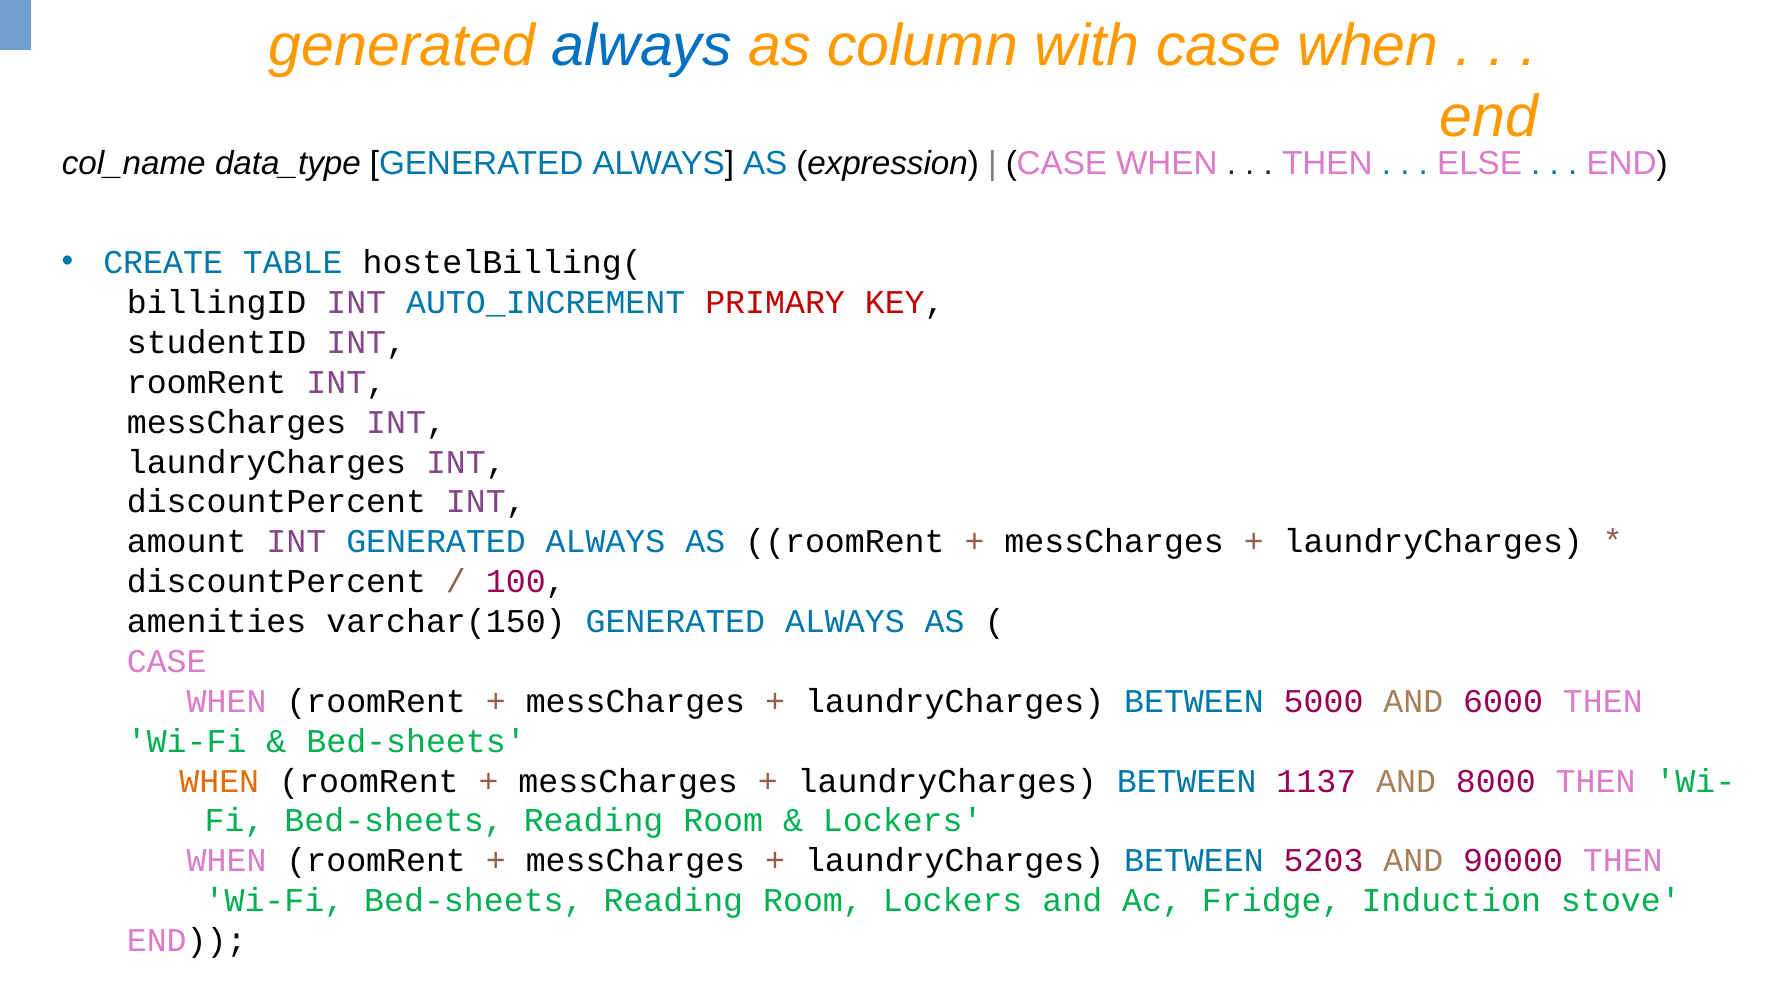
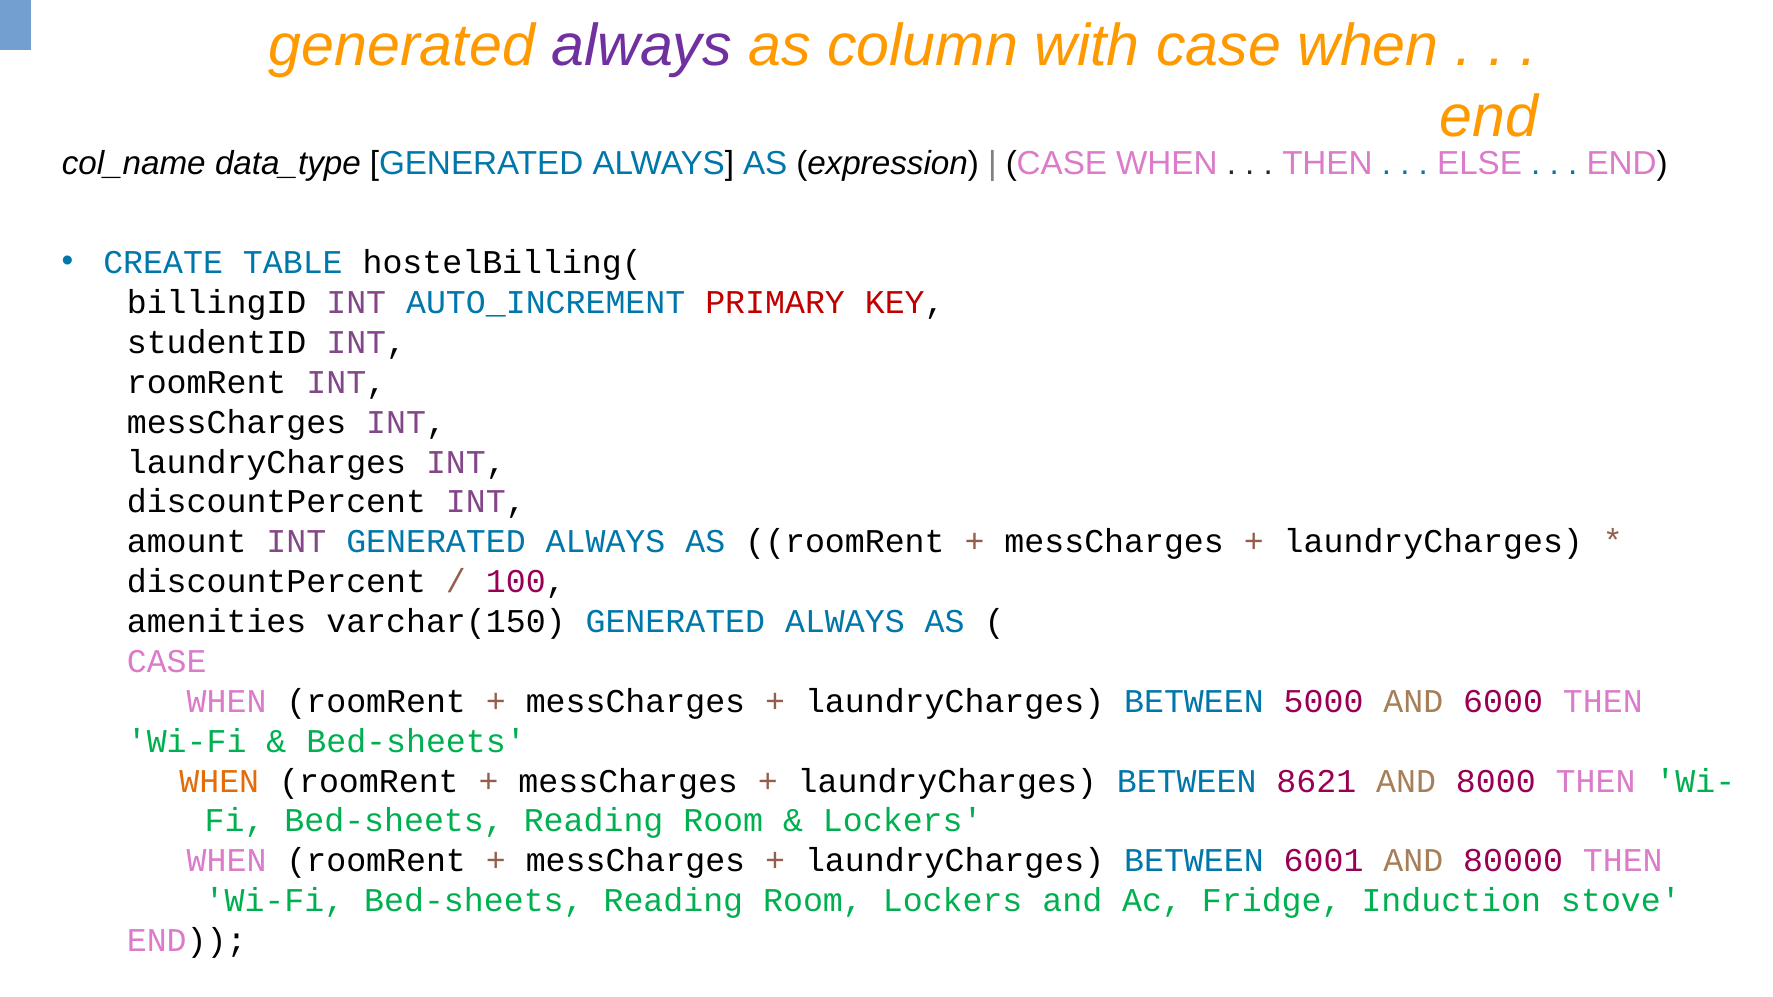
always colour: blue -> purple (642, 46)
1137: 1137 -> 8621 (1316, 781)
5203: 5203 -> 6001 (1324, 861)
90000: 90000 -> 80000 (1513, 861)
